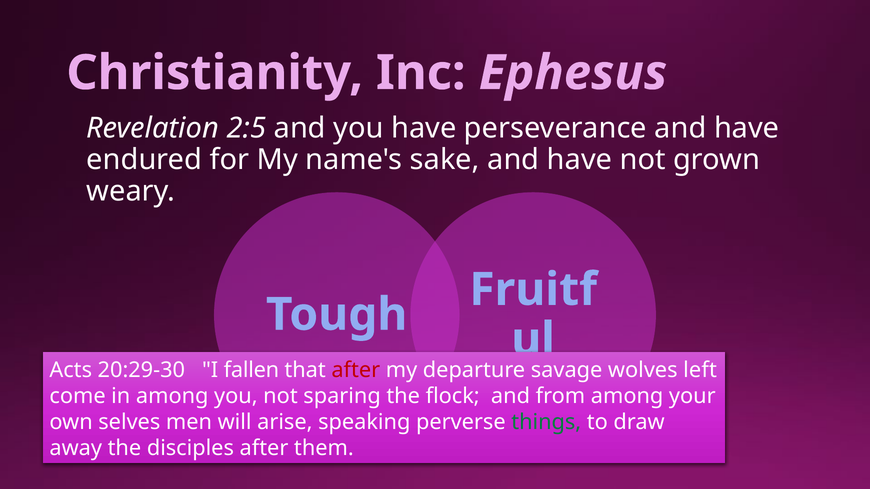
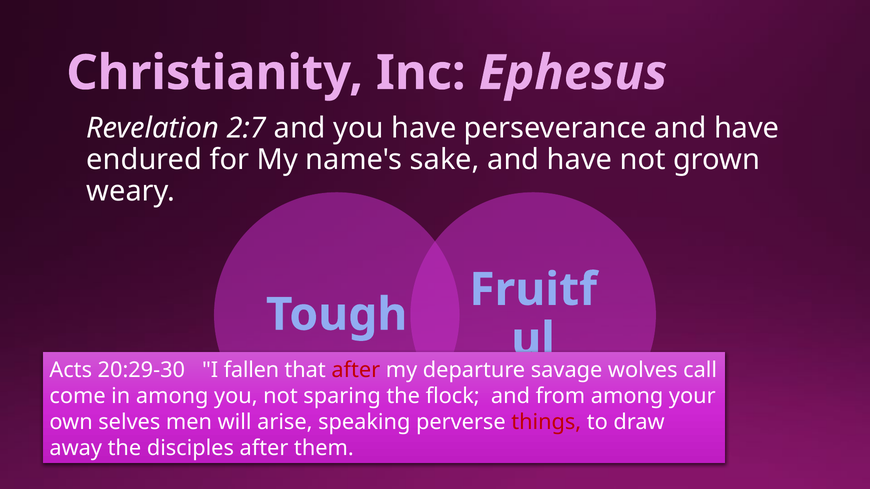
2:5: 2:5 -> 2:7 (246, 128)
left: left -> call (700, 370)
things colour: green -> red (546, 422)
